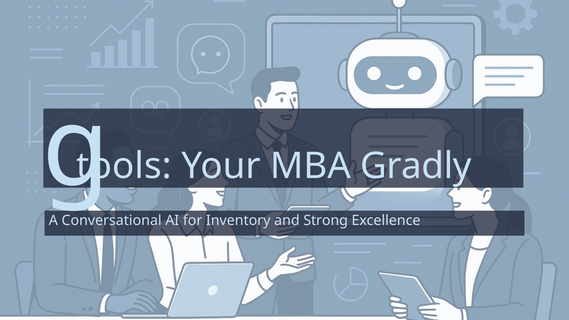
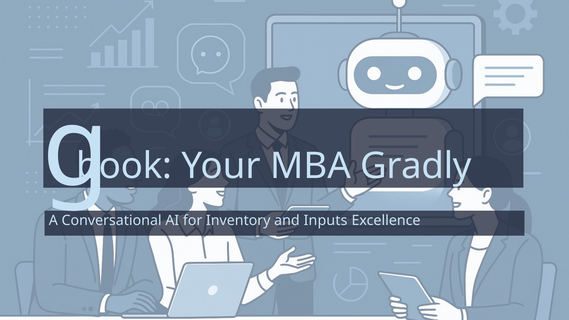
tools: tools -> book (124, 166)
Strong: Strong -> Inputs (326, 221)
